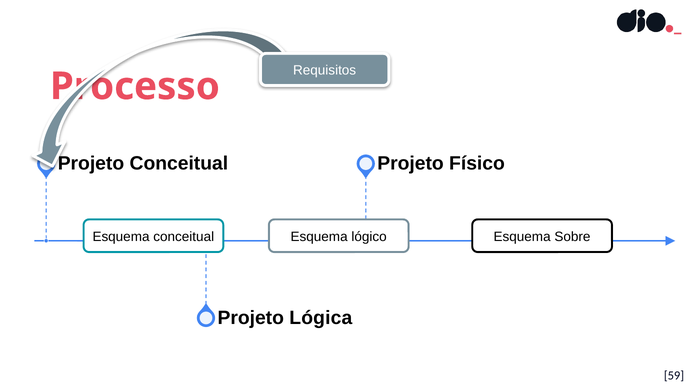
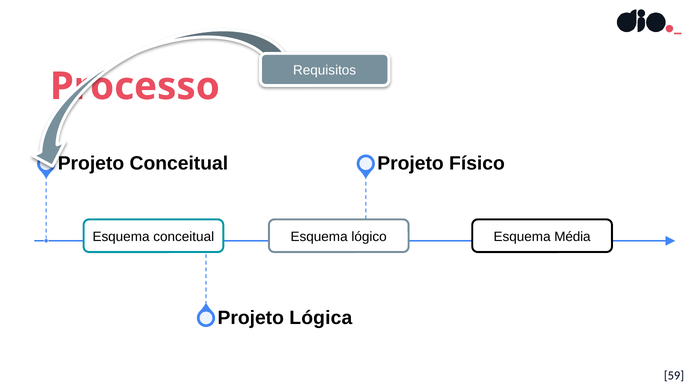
Sobre: Sobre -> Média (572, 237)
